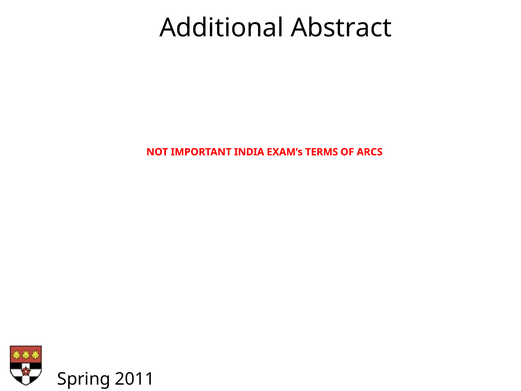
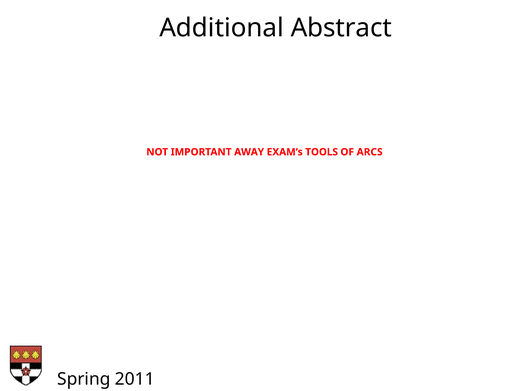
INDIA: INDIA -> AWAY (249, 152)
TERMS: TERMS -> TOOLS (322, 152)
